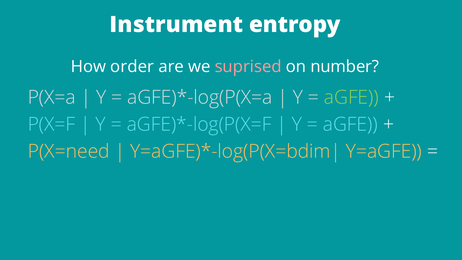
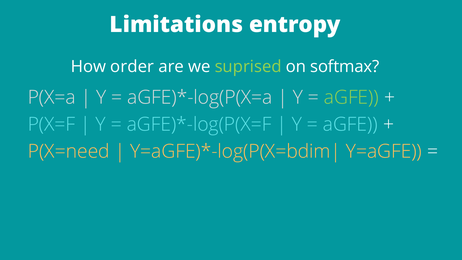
Instrument: Instrument -> Limitations (176, 25)
suprised colour: pink -> light green (248, 67)
number: number -> softmax (345, 67)
